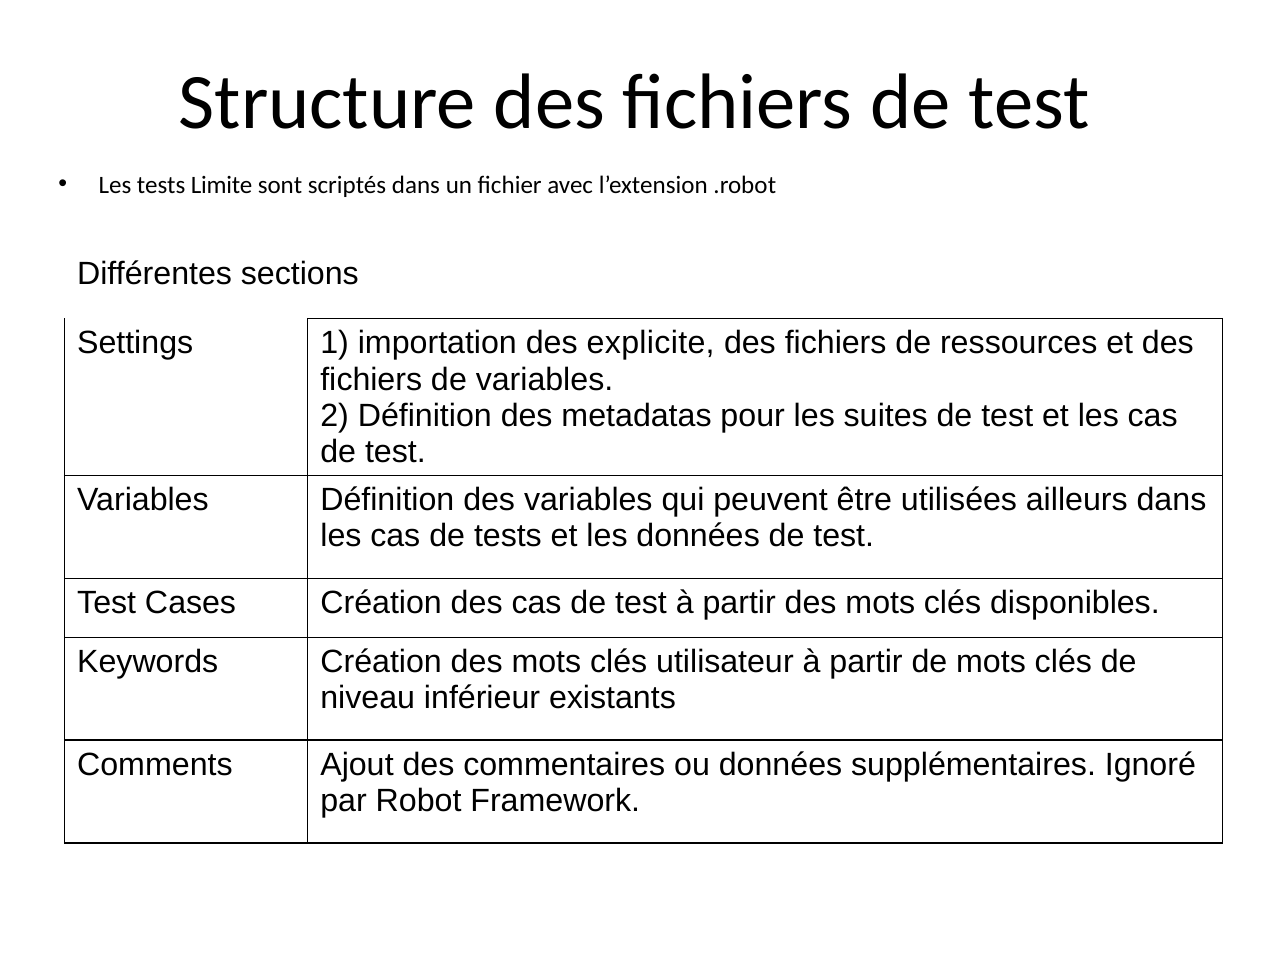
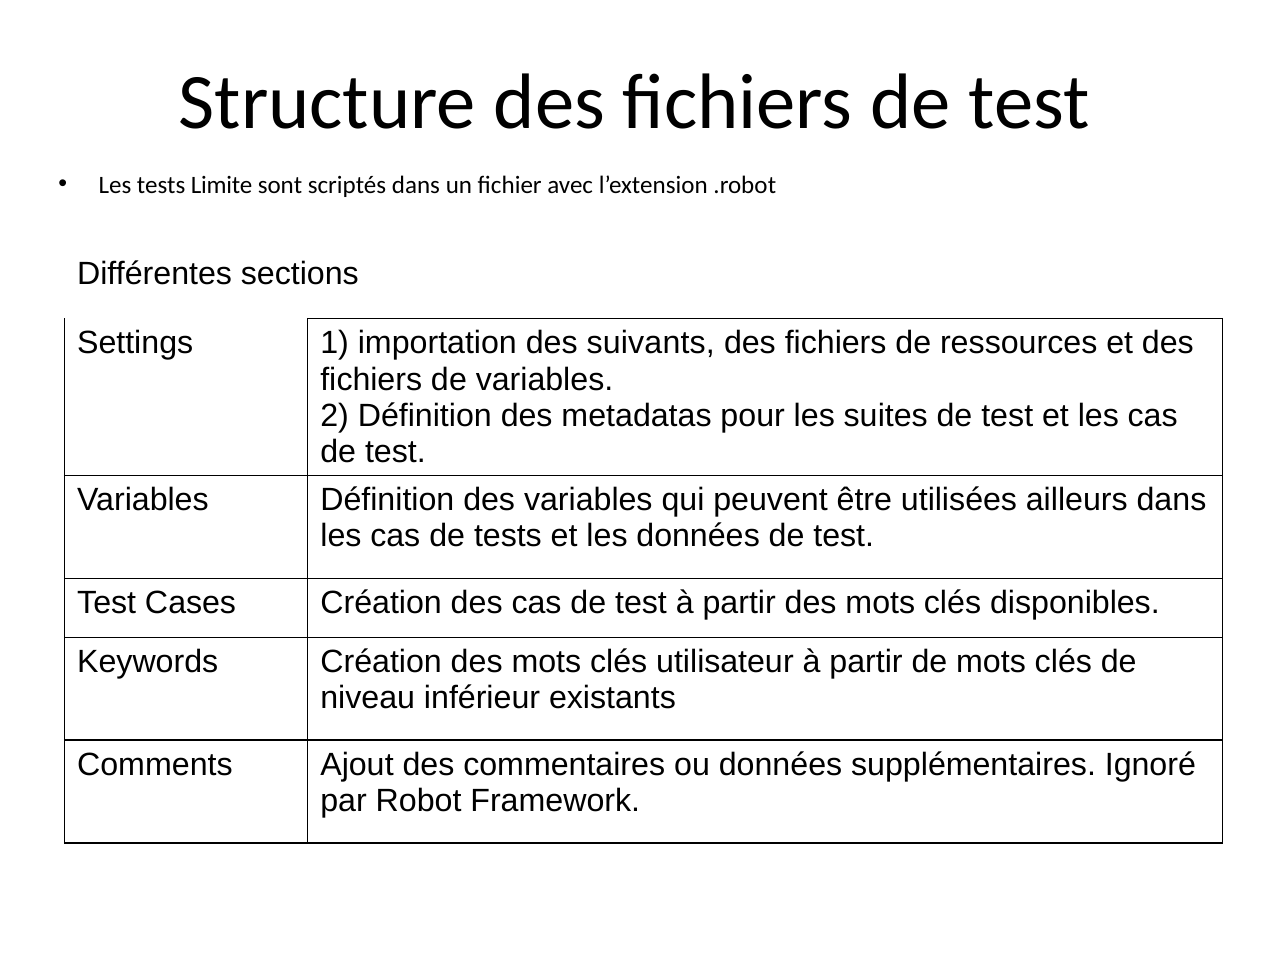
explicite: explicite -> suivants (651, 343)
